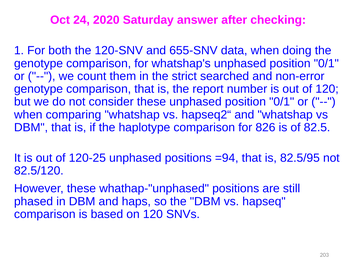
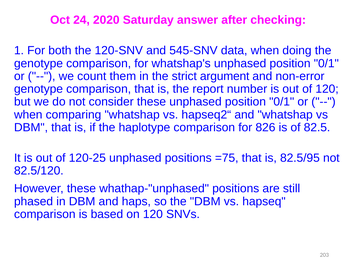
655-SNV: 655-SNV -> 545-SNV (193, 51)
searched: searched -> argument (225, 76)
=94: =94 -> =75 (227, 158)
